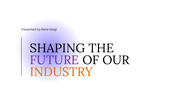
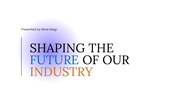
FUTURE colour: purple -> blue (54, 60)
